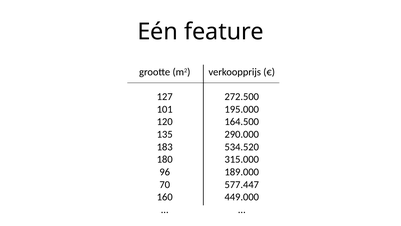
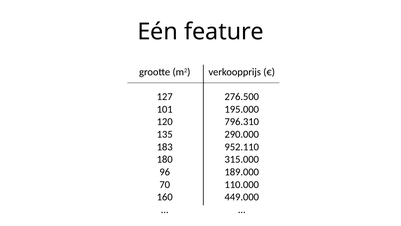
272.500: 272.500 -> 276.500 (242, 97)
164.500: 164.500 -> 796.310 (242, 122)
534.520: 534.520 -> 952.110 (242, 147)
577.447: 577.447 -> 110.000 (242, 184)
